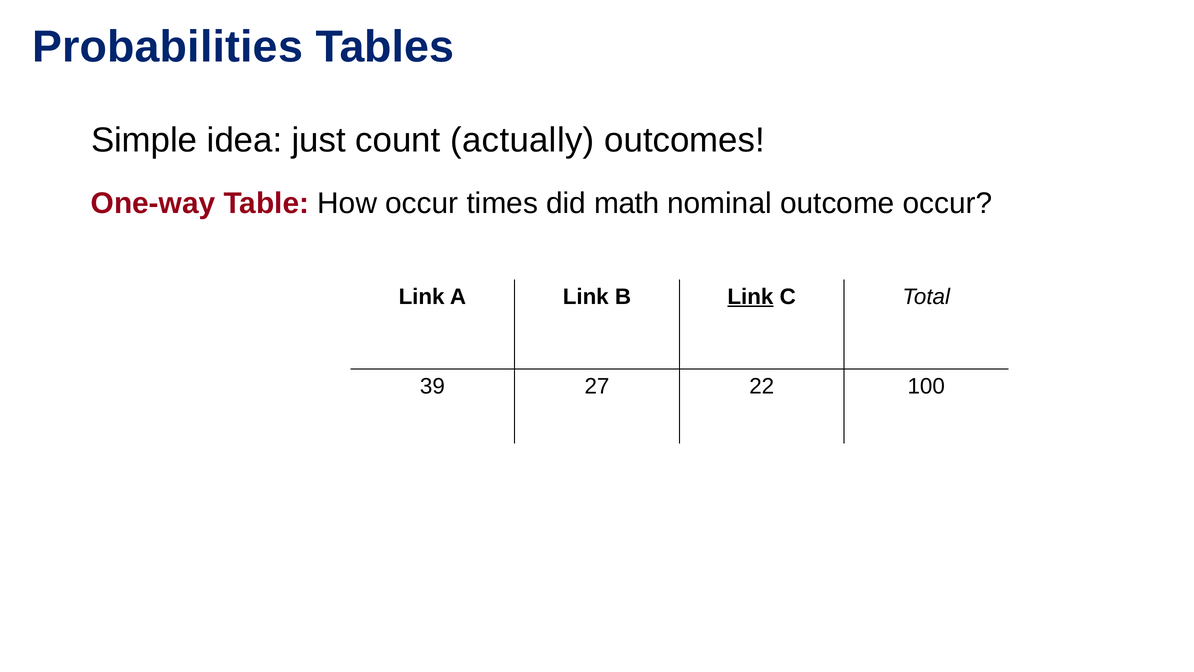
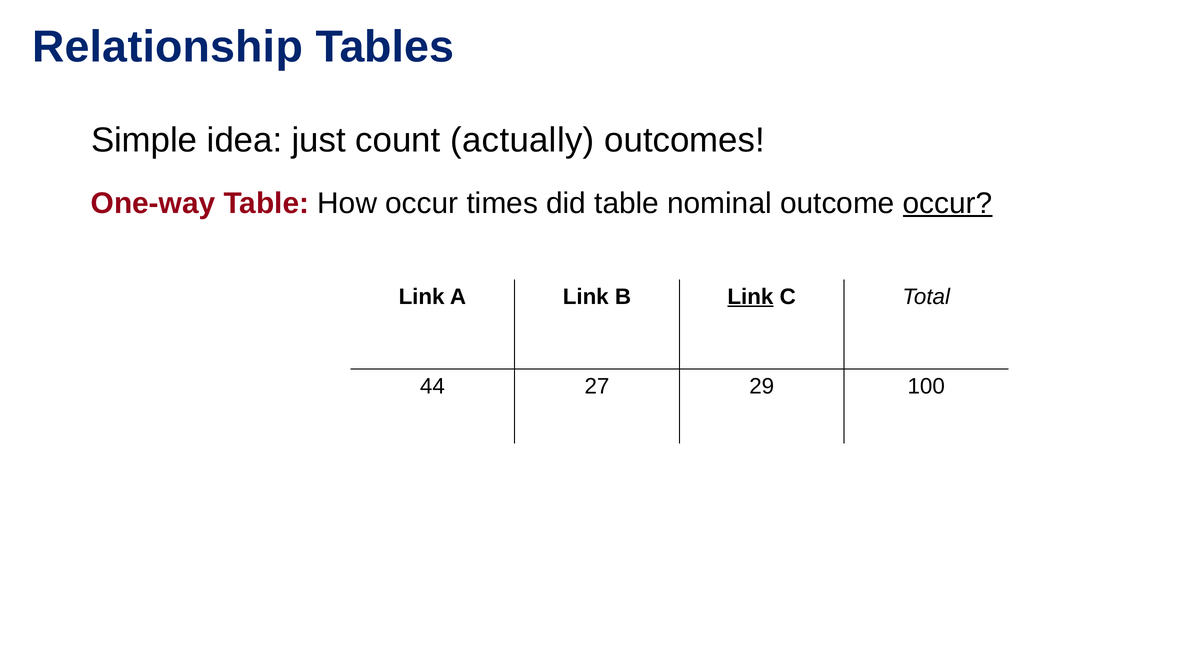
Probabilities: Probabilities -> Relationship (168, 47)
did math: math -> table (627, 203)
occur underline: none -> present (948, 203)
39: 39 -> 44 (432, 386)
22: 22 -> 29 (762, 386)
